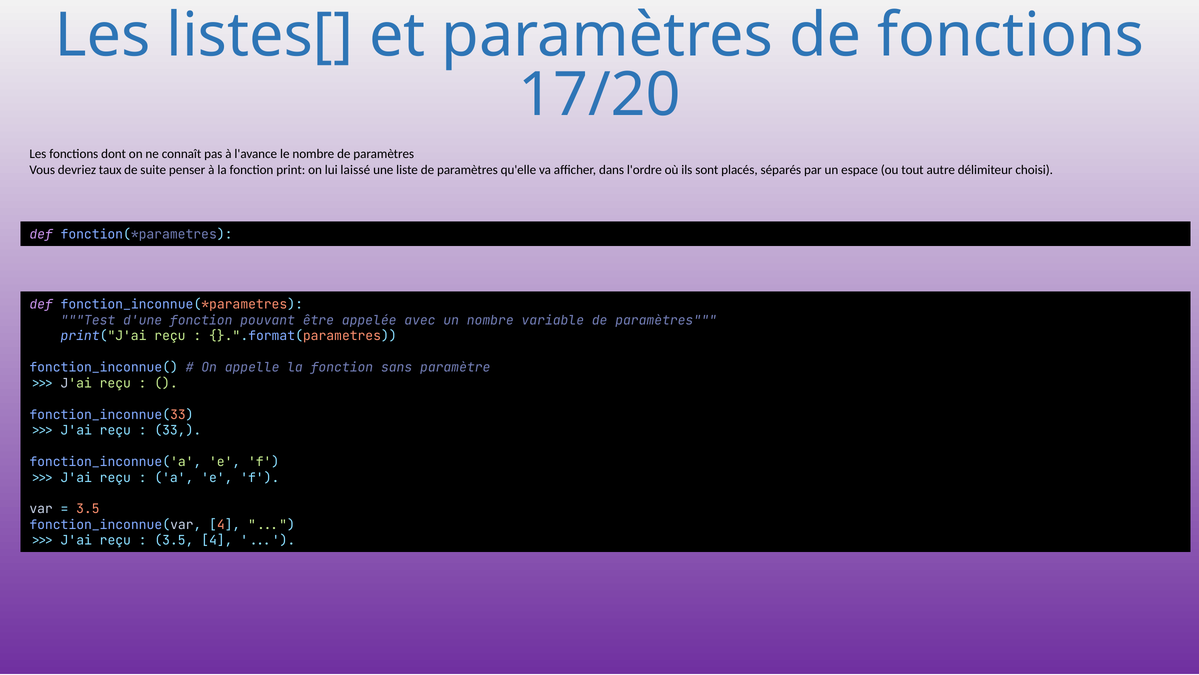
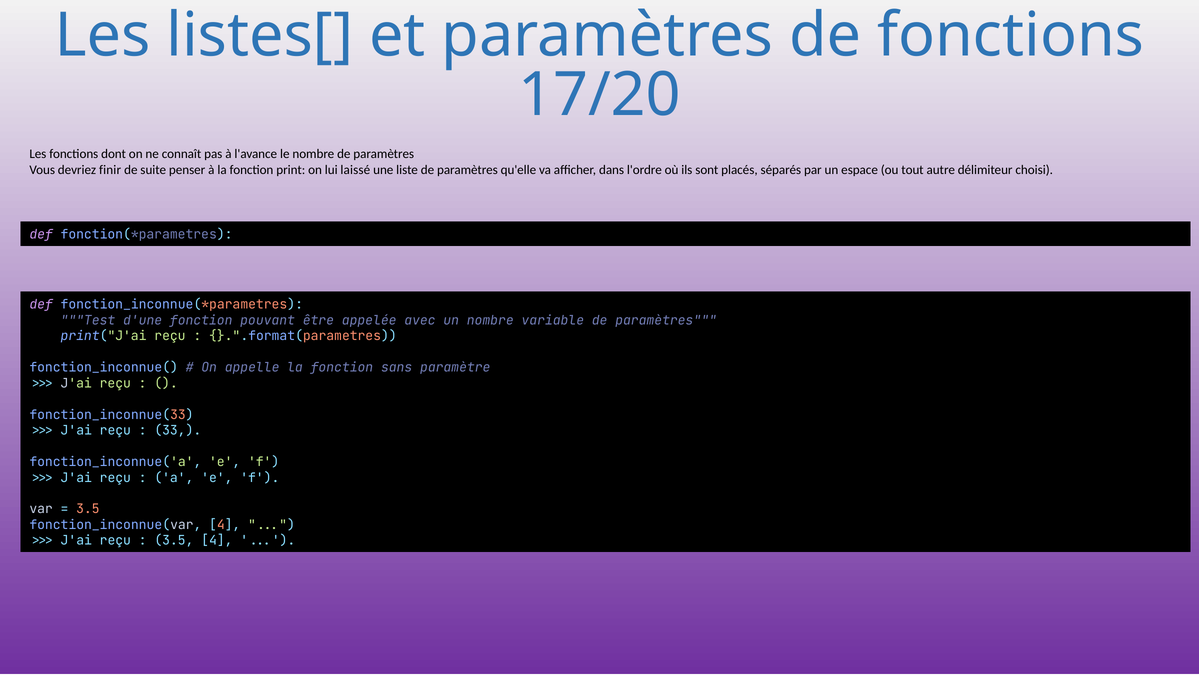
taux: taux -> finir (110, 170)
